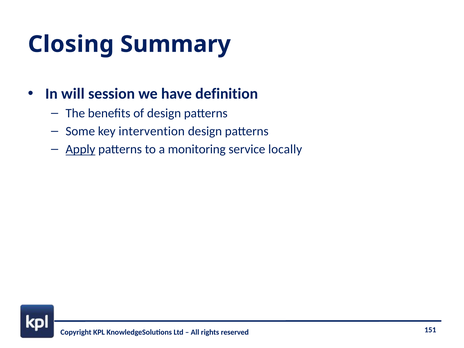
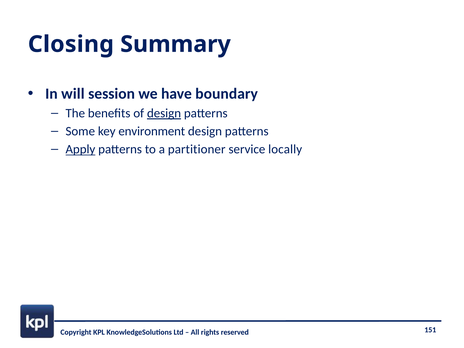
definition: definition -> boundary (227, 94)
design underline: none -> present (164, 113)
intervention: intervention -> environment (152, 131)
monitoring: monitoring -> partitioner (197, 149)
